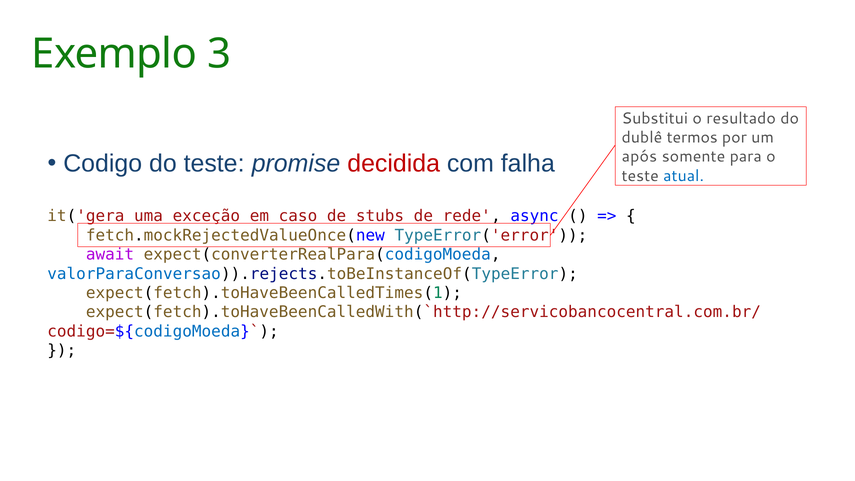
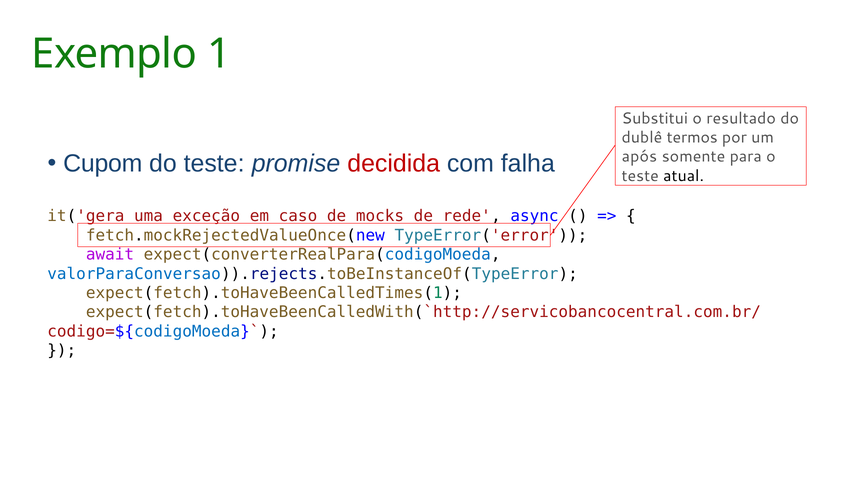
3: 3 -> 1 (219, 54)
Codigo: Codigo -> Cupom (103, 164)
atual colour: blue -> black (684, 176)
stubs: stubs -> mocks (380, 216)
